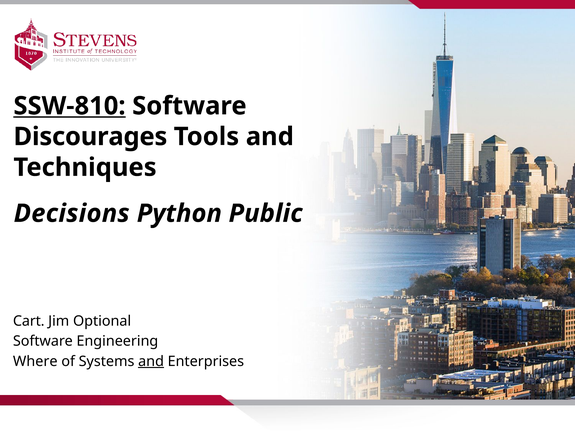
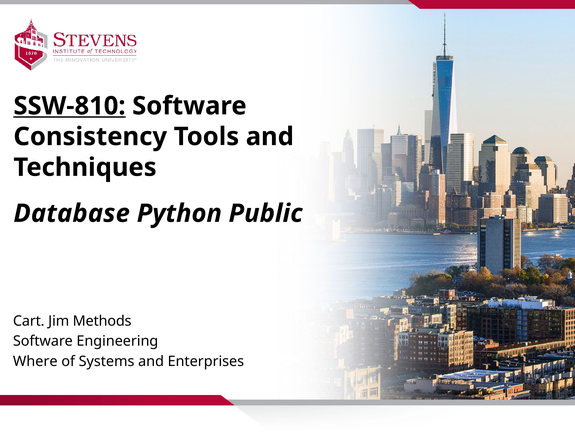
Discourages: Discourages -> Consistency (90, 136)
Decisions: Decisions -> Database (72, 213)
Optional: Optional -> Methods (102, 320)
and underline: present -> none (151, 361)
